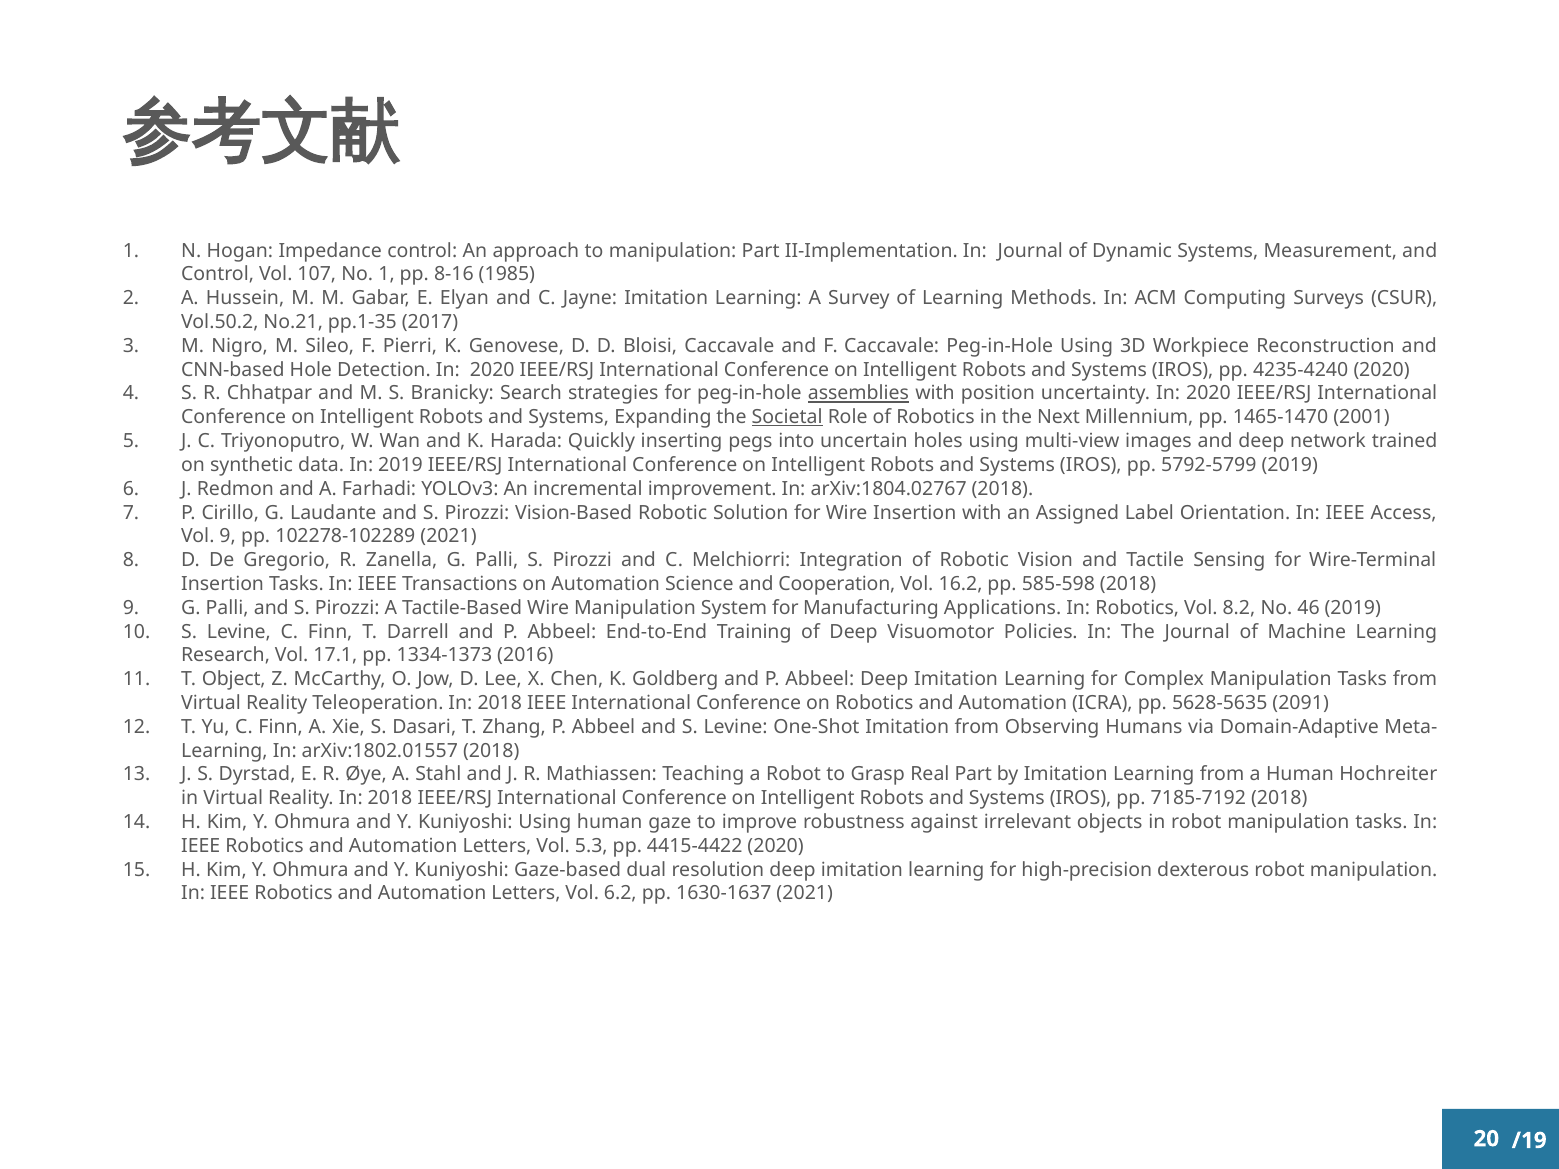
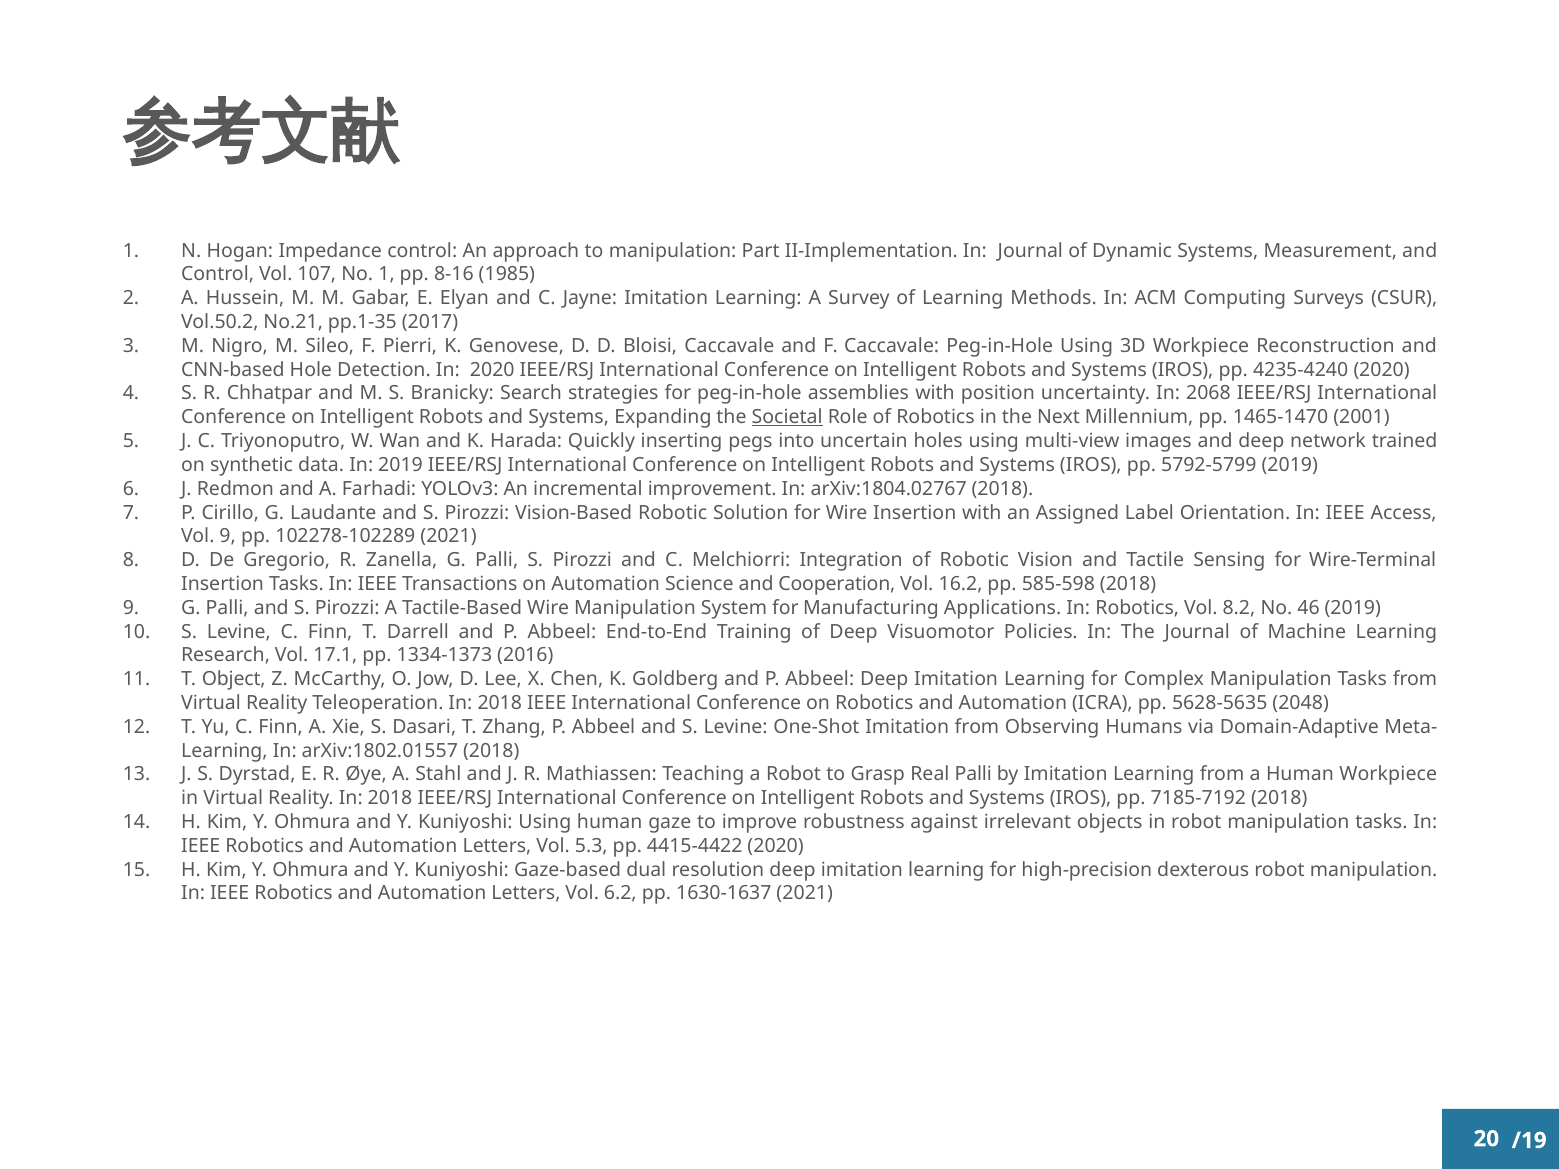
assemblies underline: present -> none (858, 394)
uncertainty In 2020: 2020 -> 2068 (1208, 394)
2091: 2091 -> 2048 (1301, 703)
Real Part: Part -> Palli (973, 775)
Human Hochreiter: Hochreiter -> Workpiece (1388, 775)
